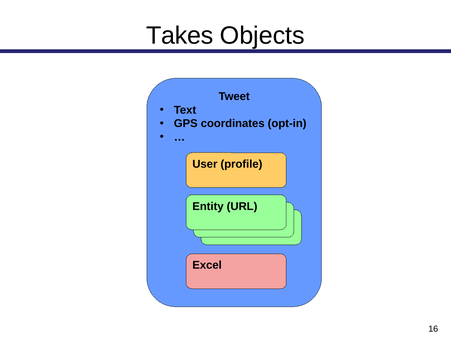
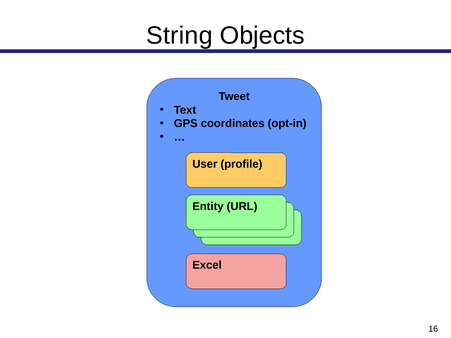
Takes: Takes -> String (179, 36)
